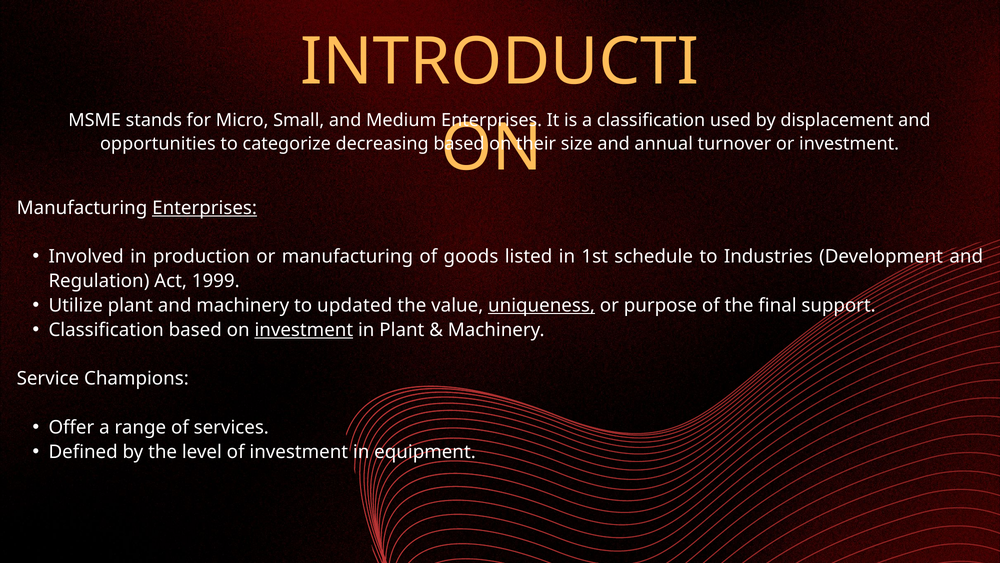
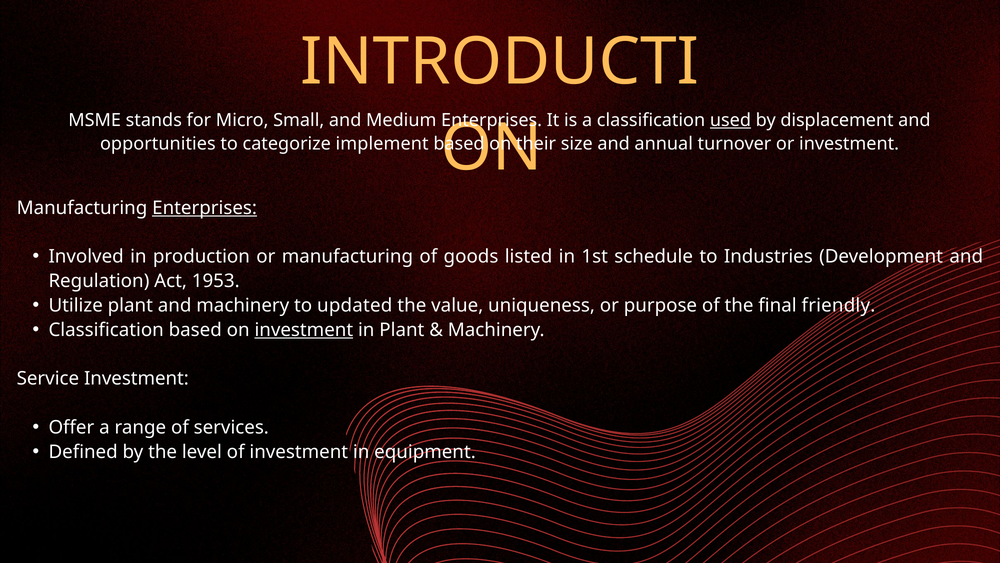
used underline: none -> present (730, 120)
decreasing: decreasing -> implement (382, 144)
1999: 1999 -> 1953 (216, 281)
uniqueness underline: present -> none (542, 305)
support: support -> friendly (838, 305)
Service Champions: Champions -> Investment (136, 378)
